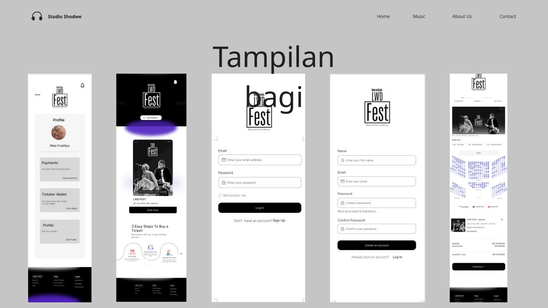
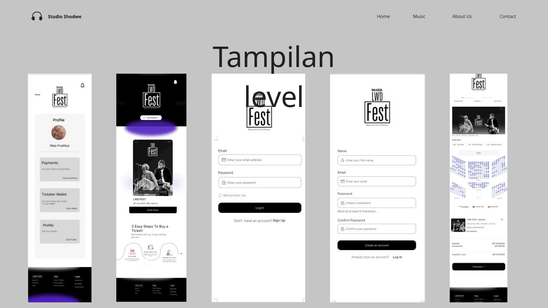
bagi: bagi -> level (274, 98)
